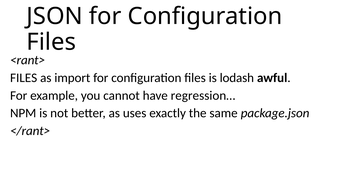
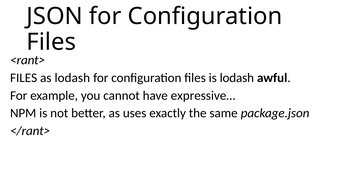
as import: import -> lodash (72, 78)
regression…: regression… -> expressive… (203, 96)
